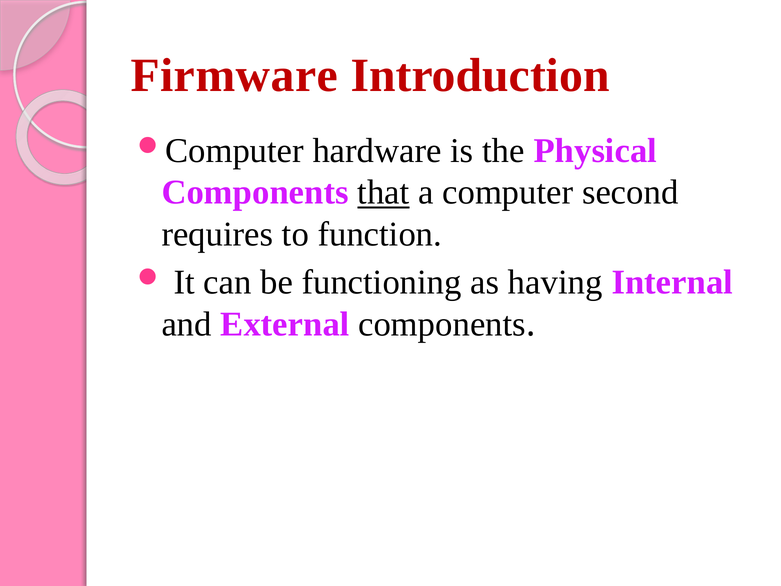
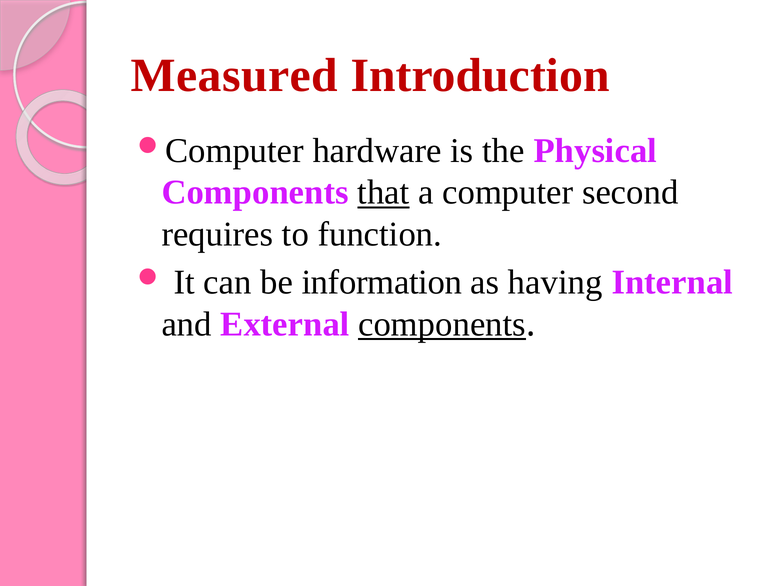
Firmware: Firmware -> Measured (234, 76)
functioning: functioning -> information (382, 282)
components underline: none -> present (442, 324)
